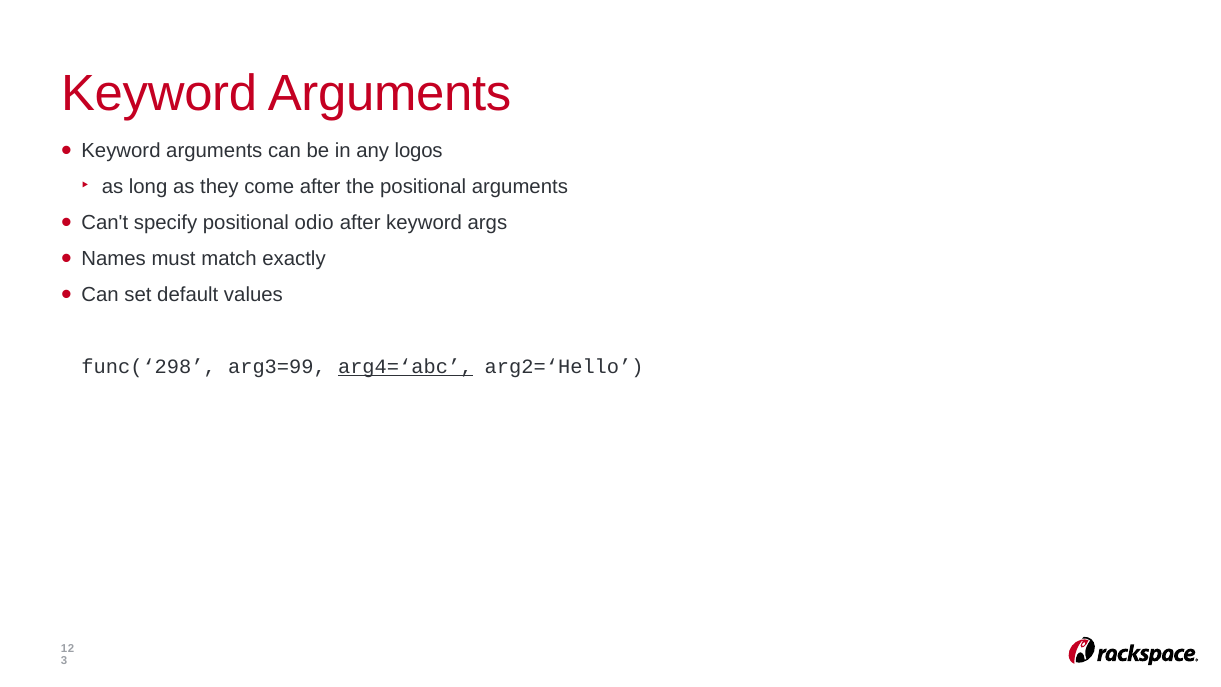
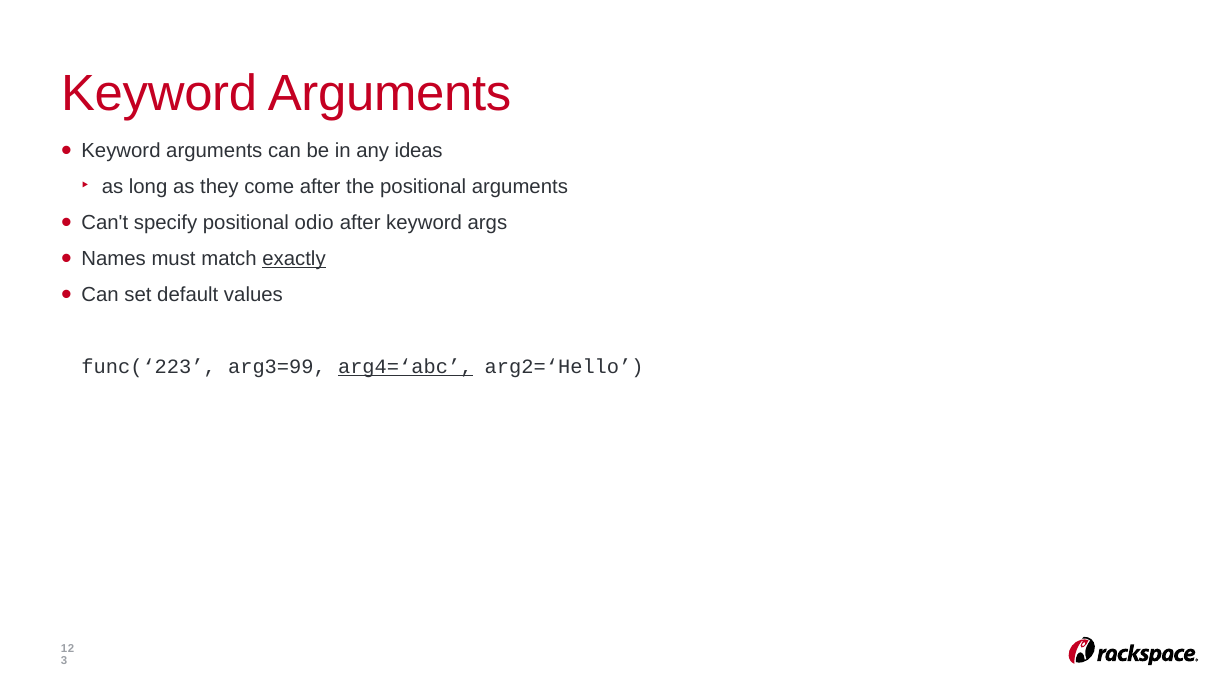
logos: logos -> ideas (419, 151)
exactly underline: none -> present (294, 259)
func(‘298: func(‘298 -> func(‘223 (149, 367)
